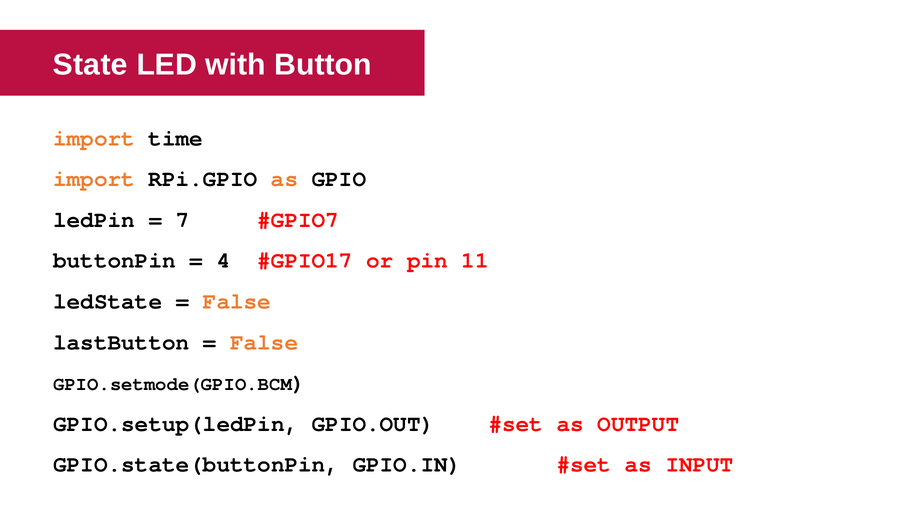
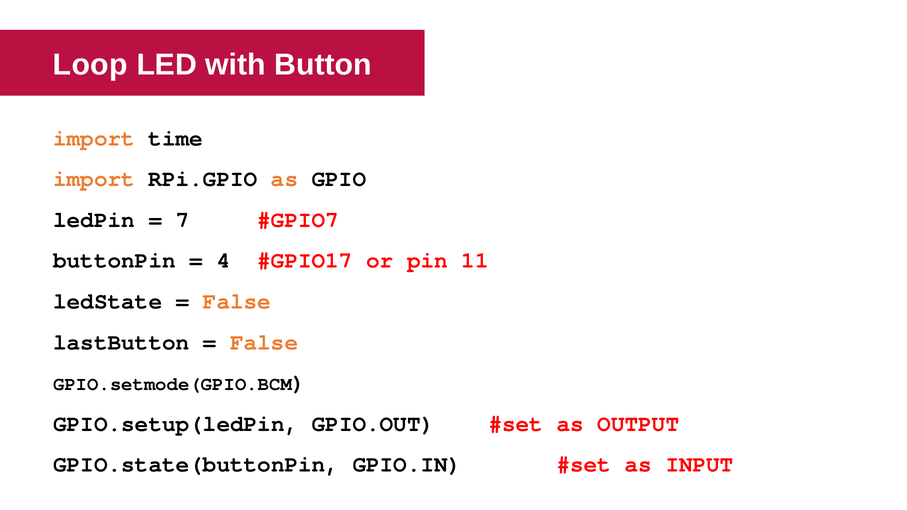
State: State -> Loop (90, 65)
